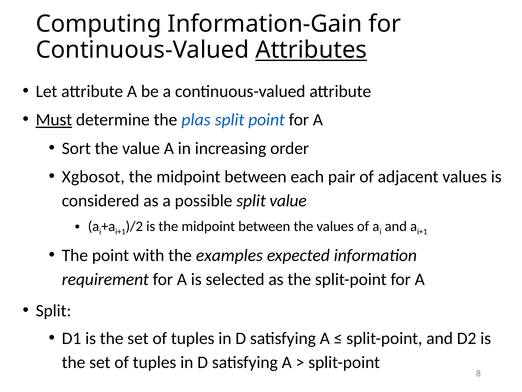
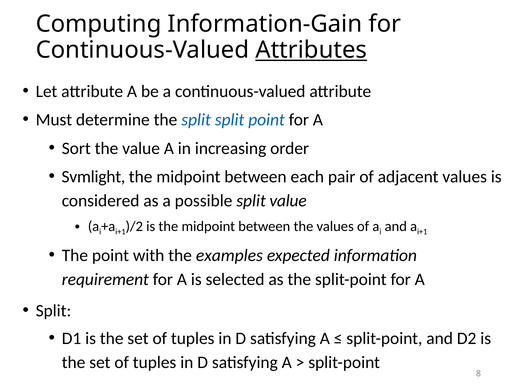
Must underline: present -> none (54, 120)
the plas: plas -> split (196, 120)
Xgbosot: Xgbosot -> Svmlight (93, 176)
